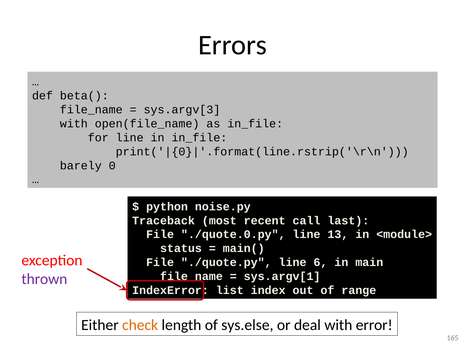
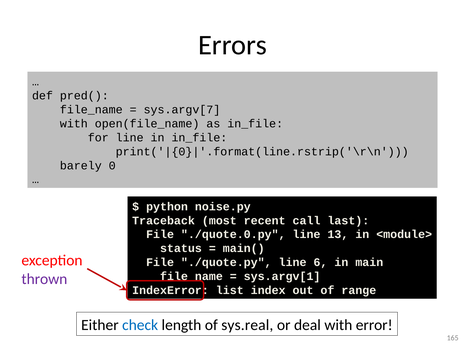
beta(: beta( -> pred( (84, 96)
sys.argv[3: sys.argv[3 -> sys.argv[7 (182, 110)
check colour: orange -> blue (140, 325)
sys.else: sys.else -> sys.real (247, 325)
